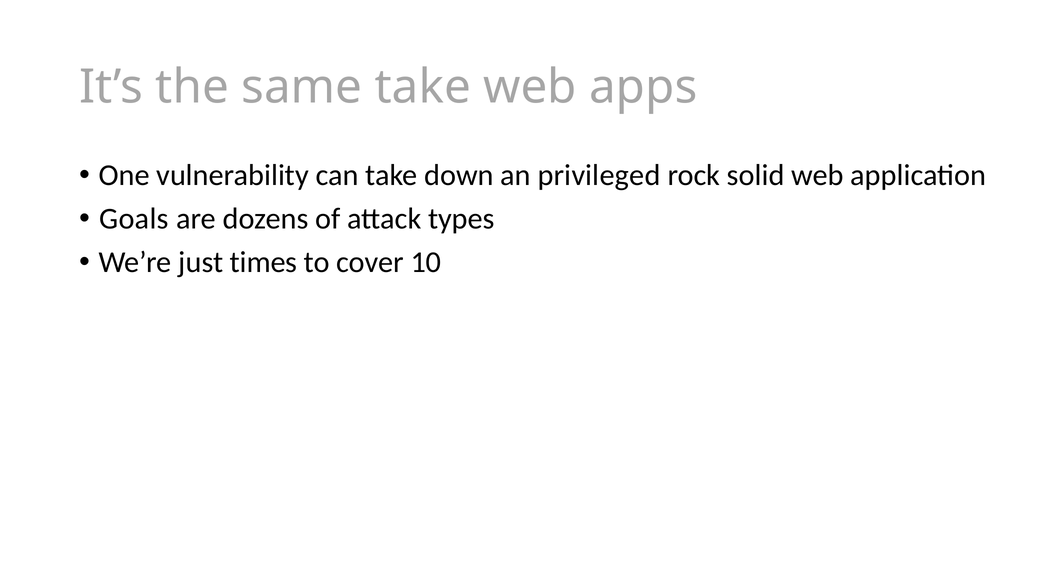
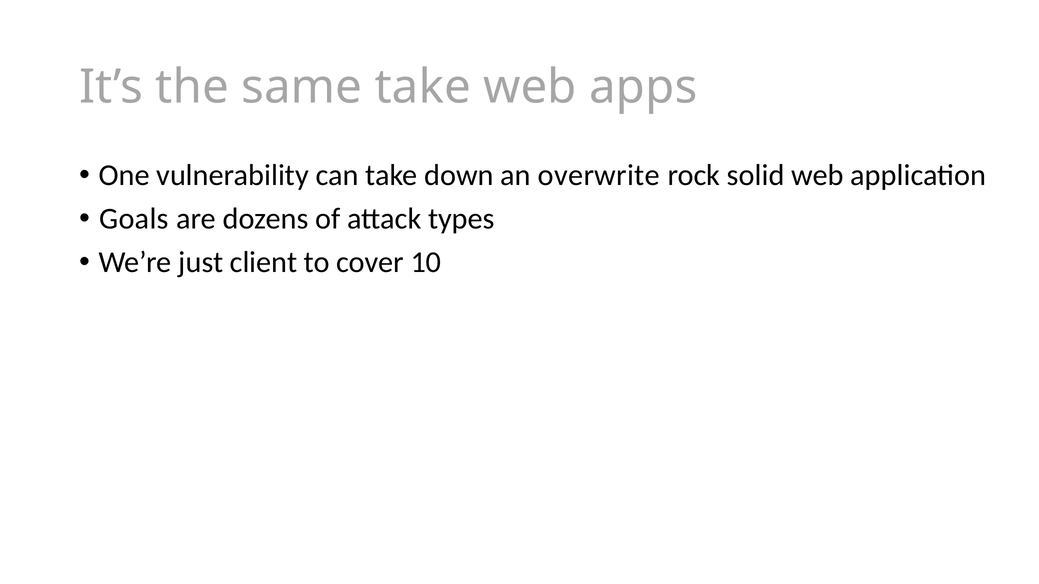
privileged: privileged -> overwrite (599, 176)
times: times -> client (264, 263)
